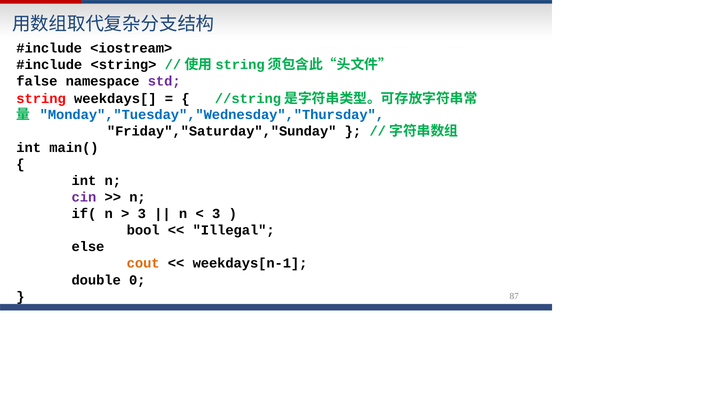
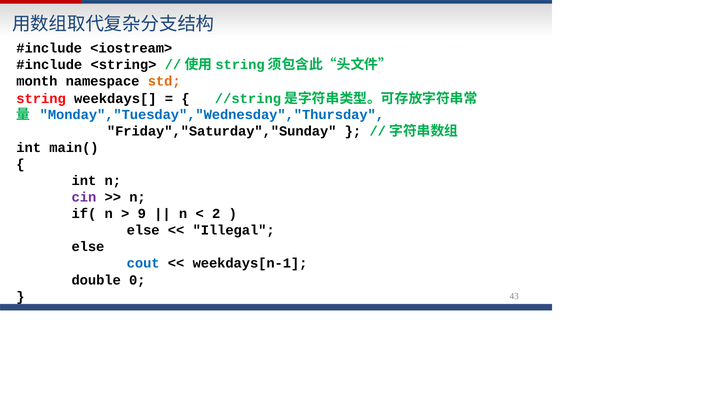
false: false -> month (37, 81)
std colour: purple -> orange (164, 81)
3: 3 -> 9 (142, 214)
3: 3 -> 2 (216, 214)
bool: bool -> else (143, 230)
cout colour: orange -> blue (143, 264)
87: 87 -> 43 (514, 296)
